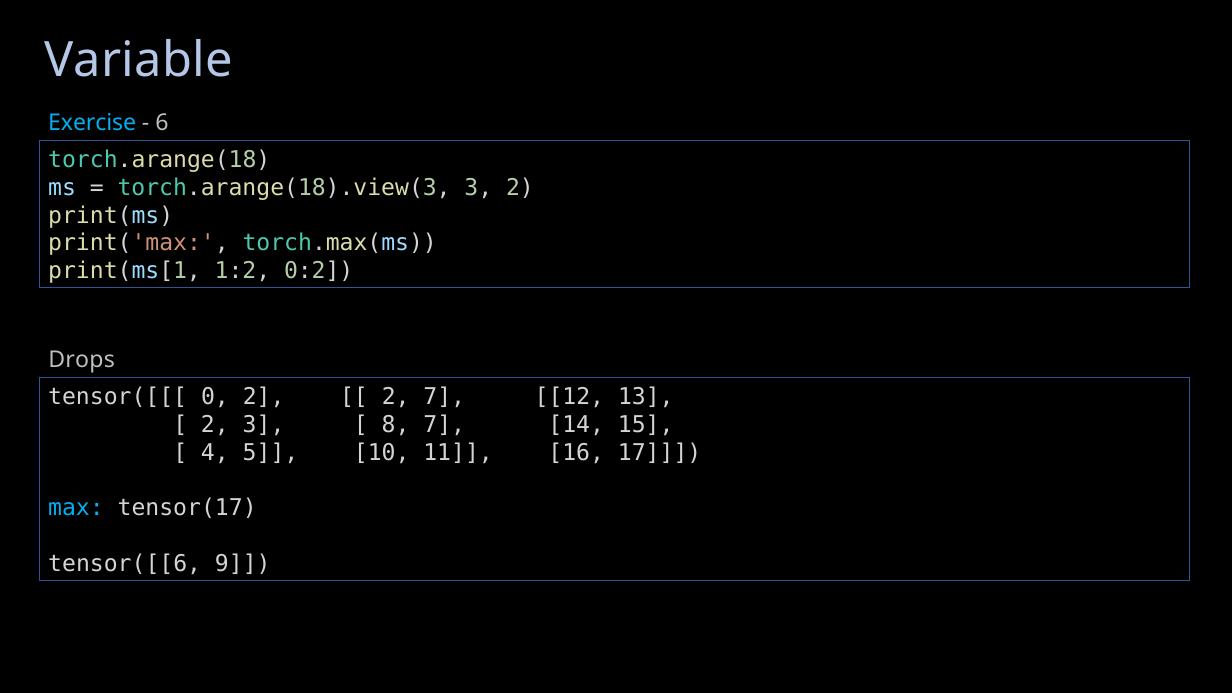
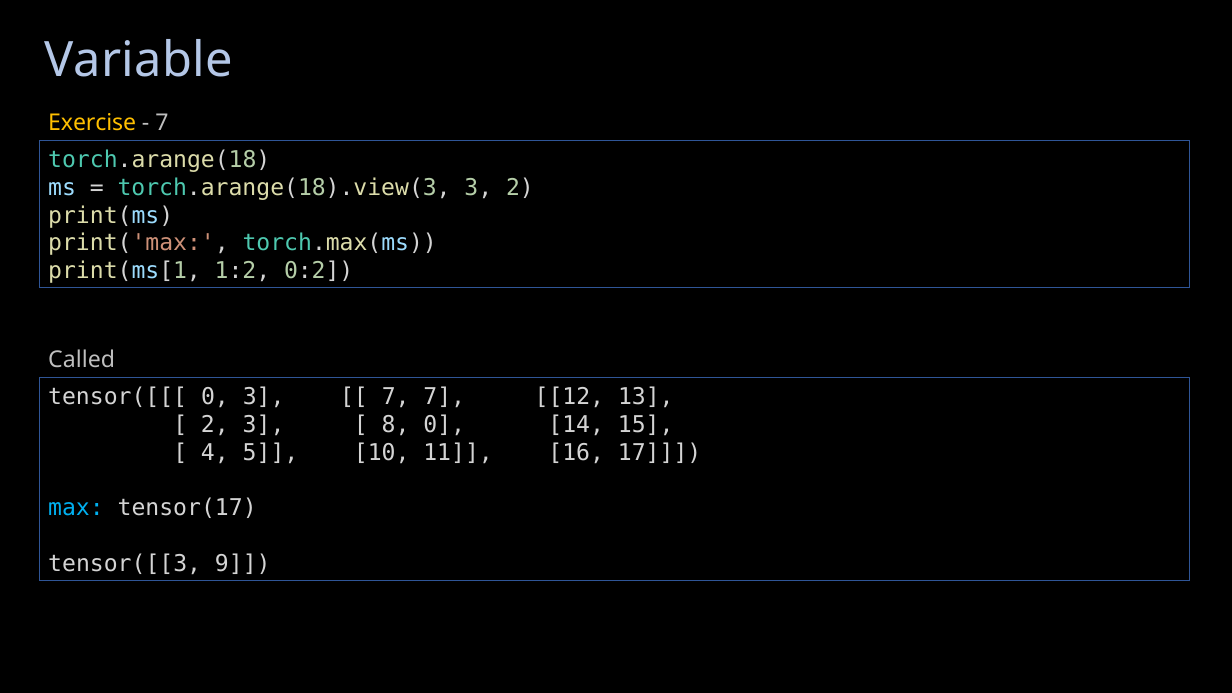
Exercise colour: light blue -> yellow (92, 123)
6: 6 -> 7 (162, 123)
Drops: Drops -> Called (82, 360)
0 2: 2 -> 3 (264, 397)
2: 2 -> 7 (396, 397)
8 7: 7 -> 0 (444, 425)
tensor([[6: tensor([[6 -> tensor([[3 (125, 563)
